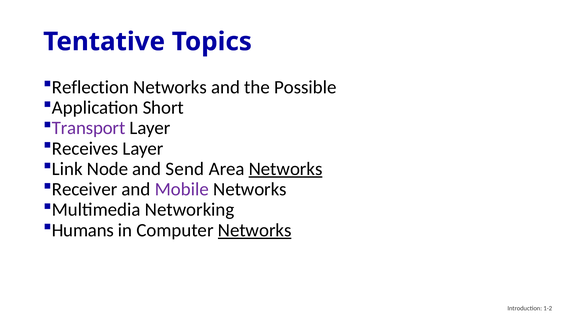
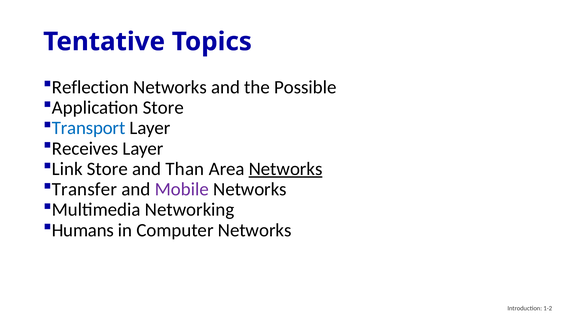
Application Short: Short -> Store (163, 108)
Transport colour: purple -> blue (89, 128)
Link Node: Node -> Store (107, 169)
Send: Send -> Than (185, 169)
Receiver: Receiver -> Transfer (84, 189)
Networks underline: present -> none (255, 230)
